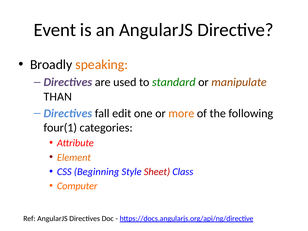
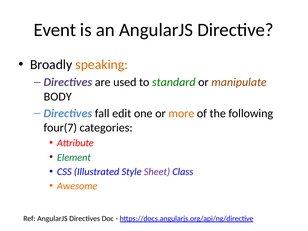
THAN: THAN -> BODY (58, 97)
four(1: four(1 -> four(7 (60, 128)
Element colour: orange -> green (74, 157)
Beginning: Beginning -> Illustrated (97, 172)
Sheet colour: red -> purple (157, 172)
Computer: Computer -> Awesome (77, 186)
